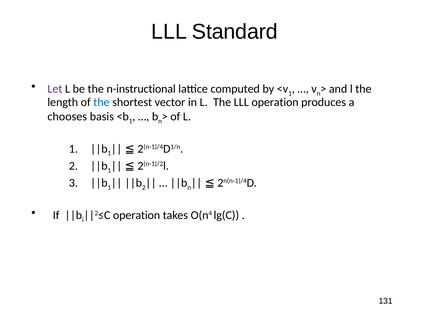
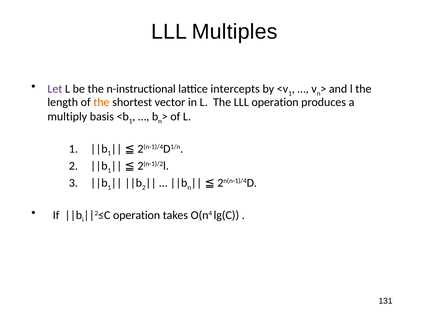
Standard: Standard -> Multiples (235, 32)
computed: computed -> intercepts (235, 89)
the colour: blue -> orange (101, 102)
chooses: chooses -> multiply (67, 116)
